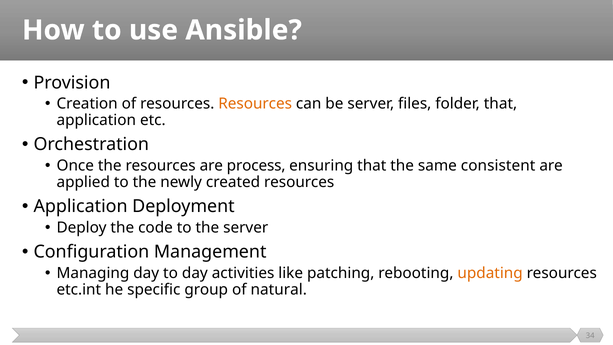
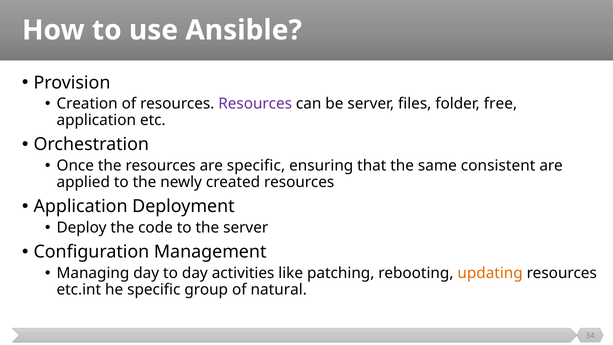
Resources colour: orange -> purple (255, 104)
folder that: that -> free (500, 104)
are process: process -> specific (256, 166)
